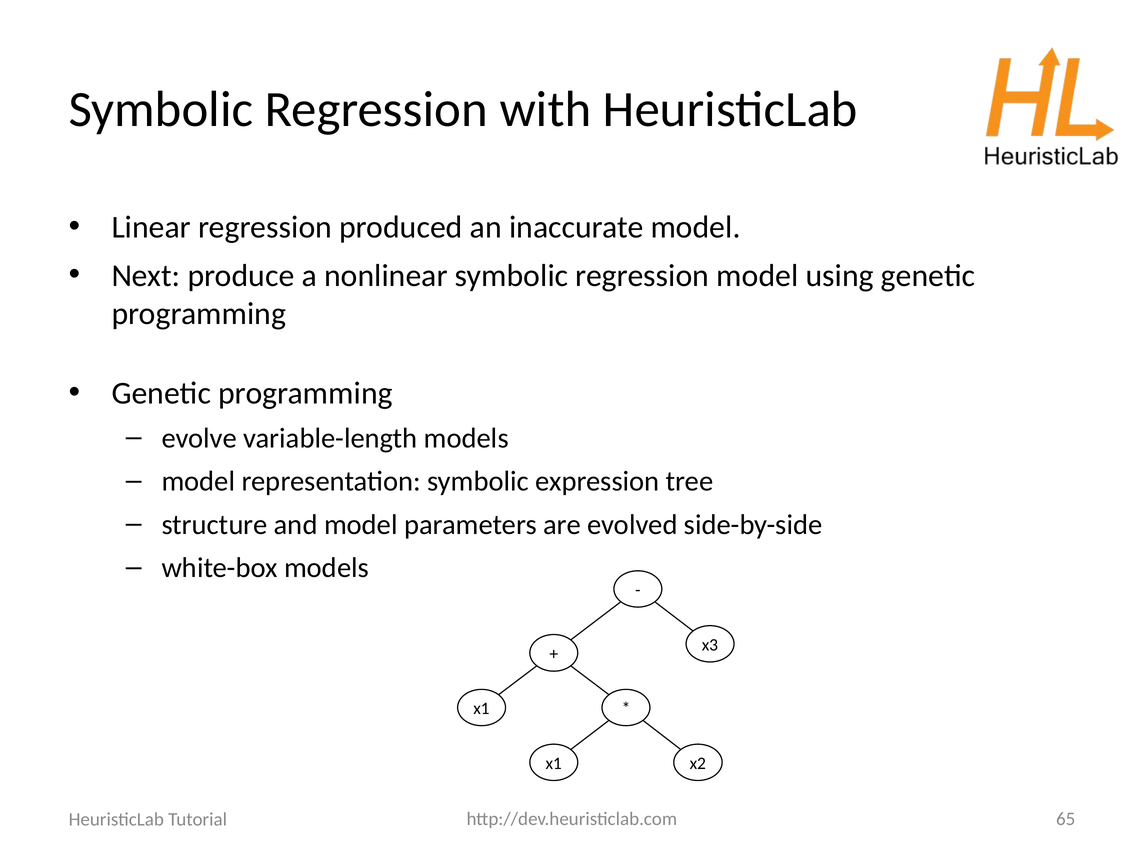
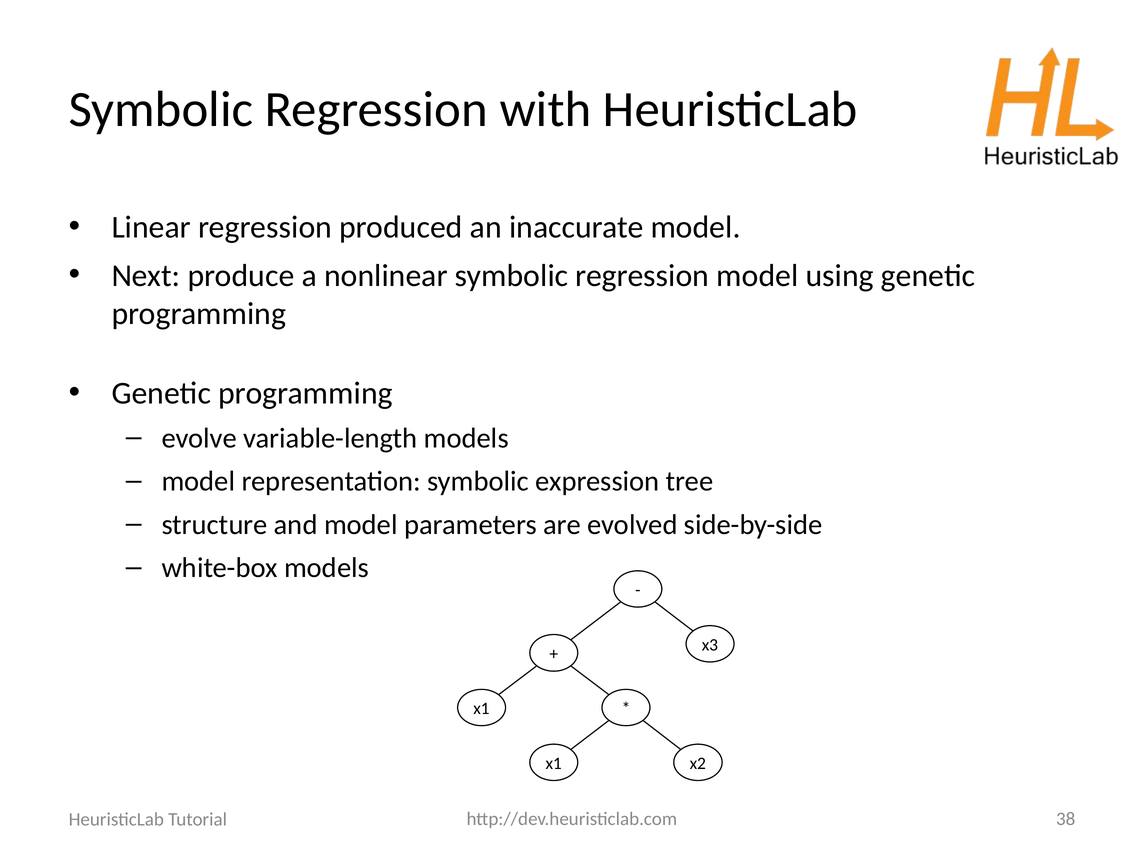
65: 65 -> 38 (1066, 819)
